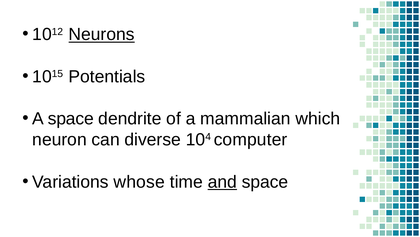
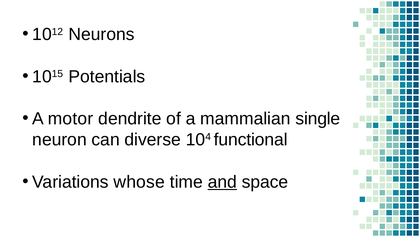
Neurons underline: present -> none (102, 34)
A space: space -> motor (71, 118)
which: which -> single (318, 118)
computer: computer -> functional (251, 139)
